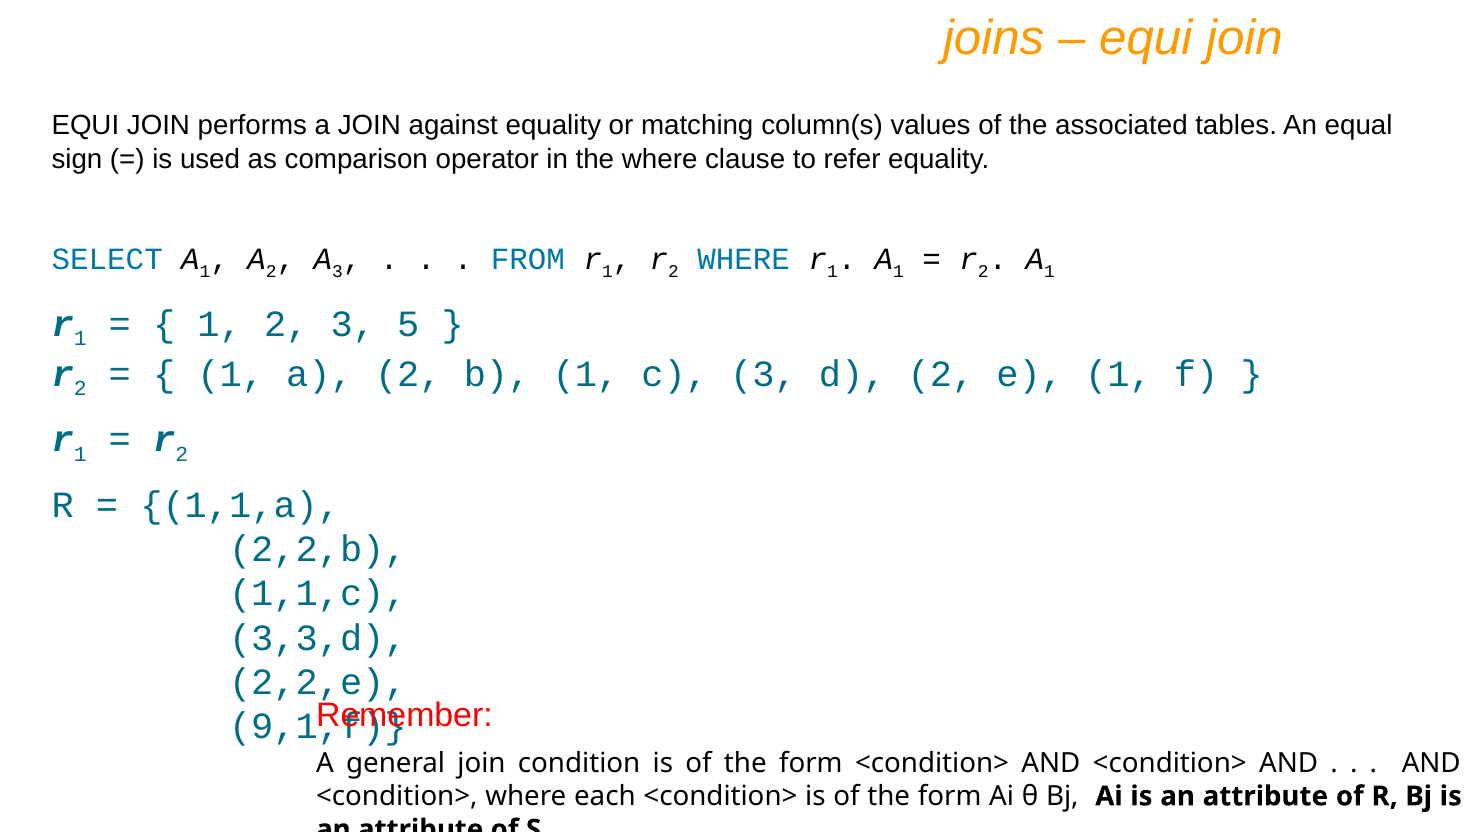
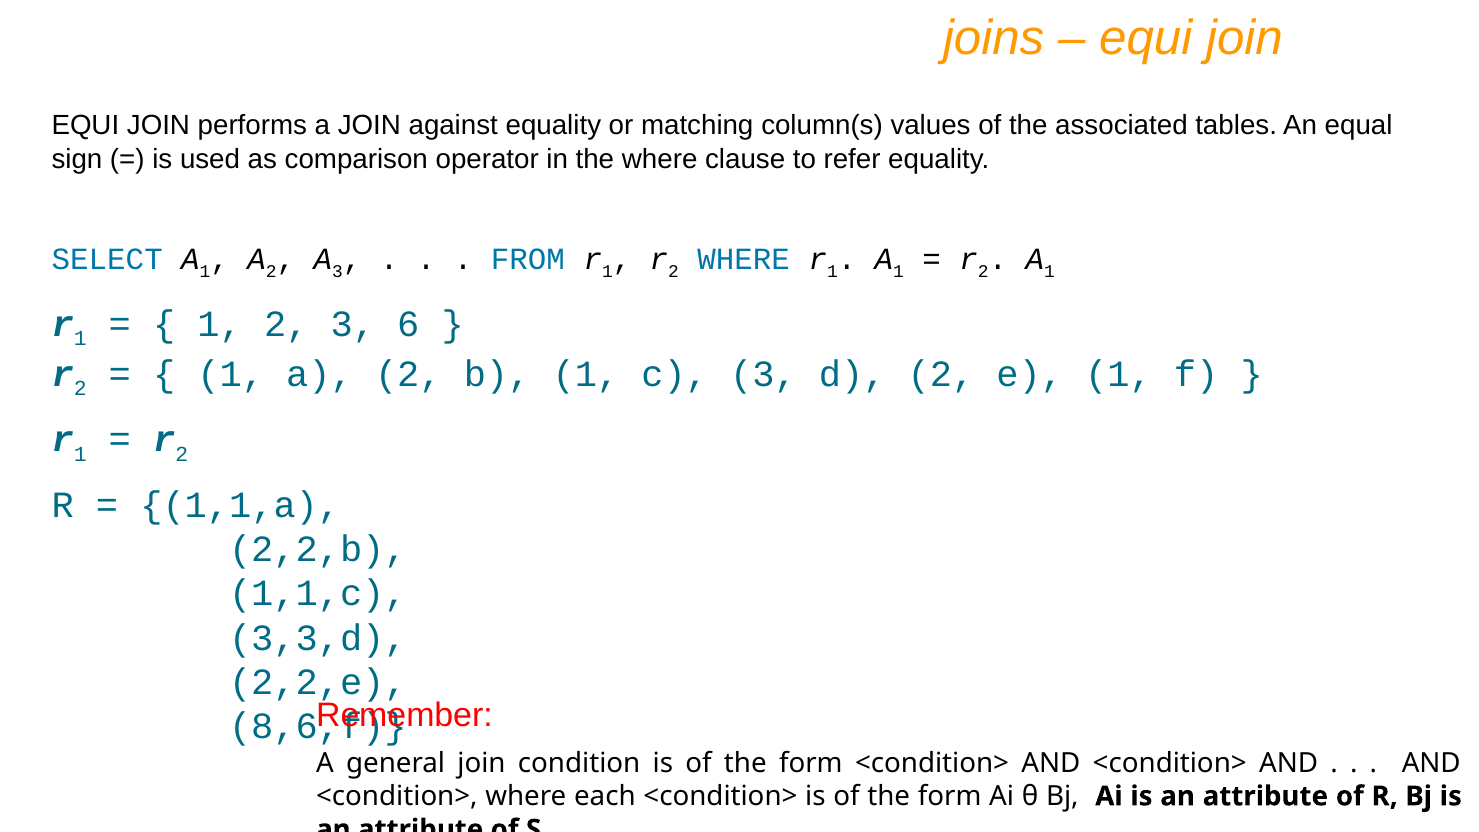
5: 5 -> 6 (408, 324)
9,1,f: 9,1,f -> 8,6,f (318, 727)
